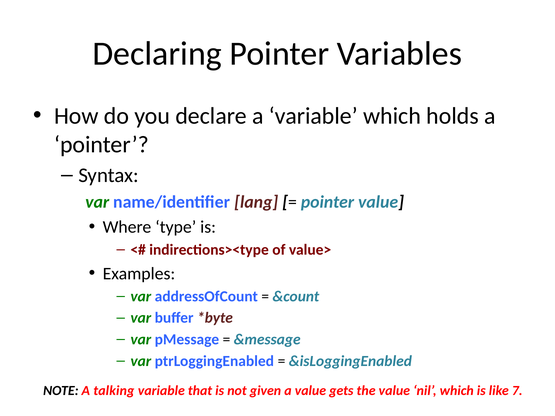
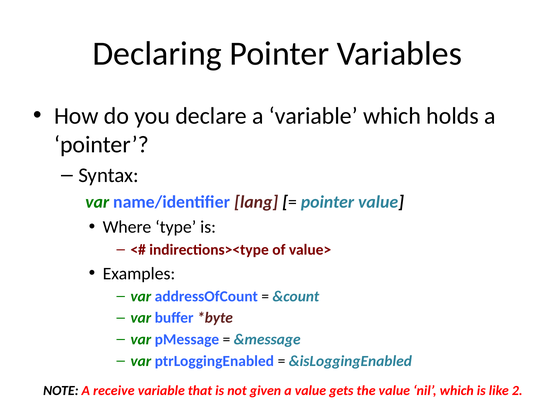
talking: talking -> receive (114, 391)
7: 7 -> 2 (517, 391)
